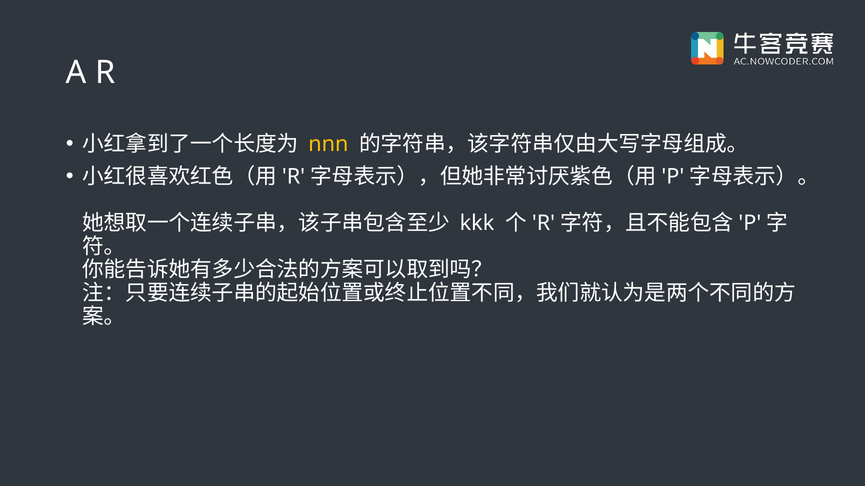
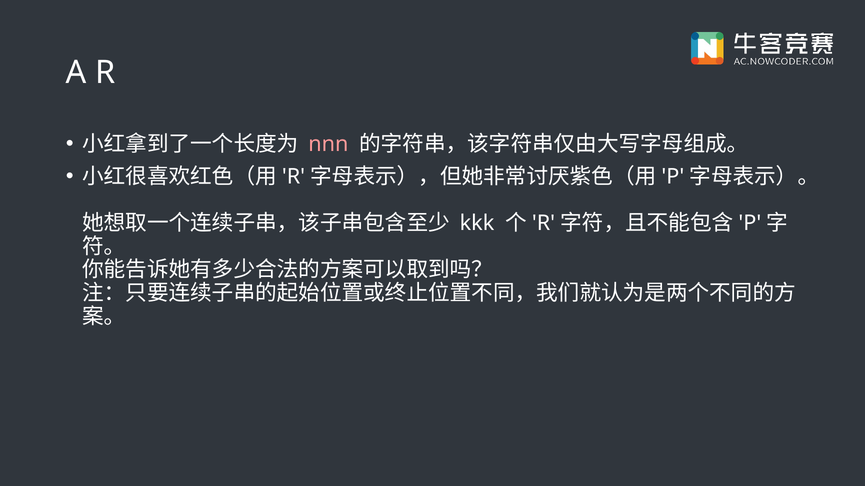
nnn colour: yellow -> pink (328, 144)
